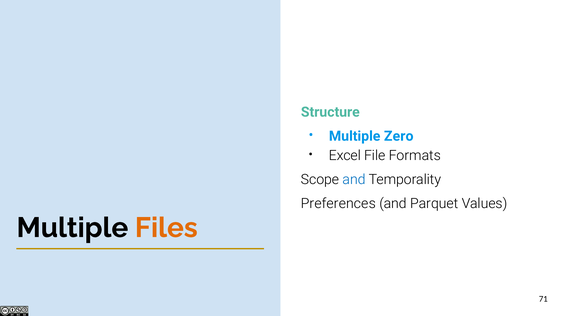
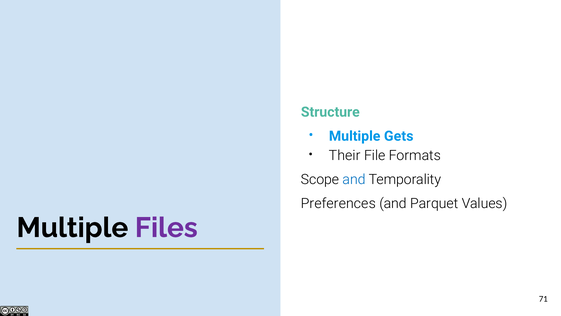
Zero: Zero -> Gets (399, 136)
Excel: Excel -> Their (345, 155)
Files colour: orange -> purple (166, 227)
